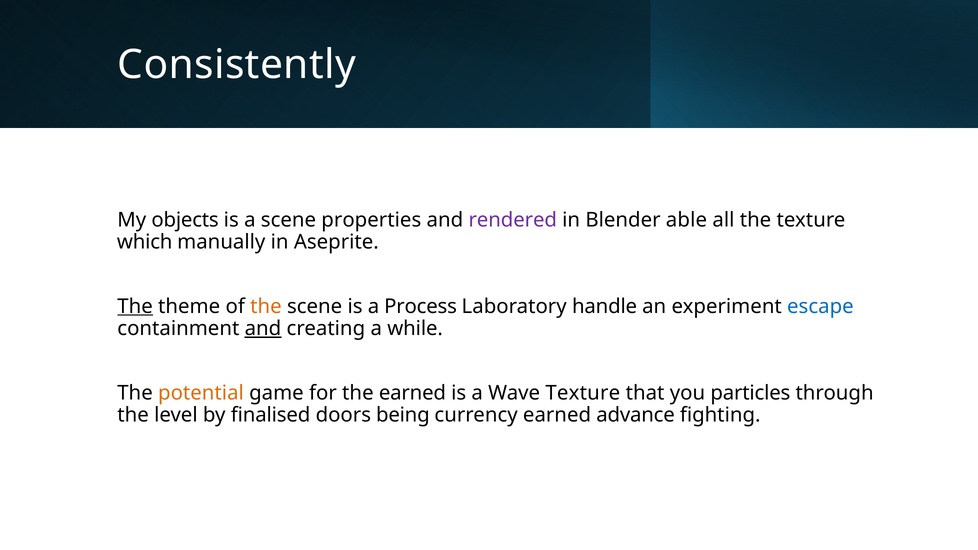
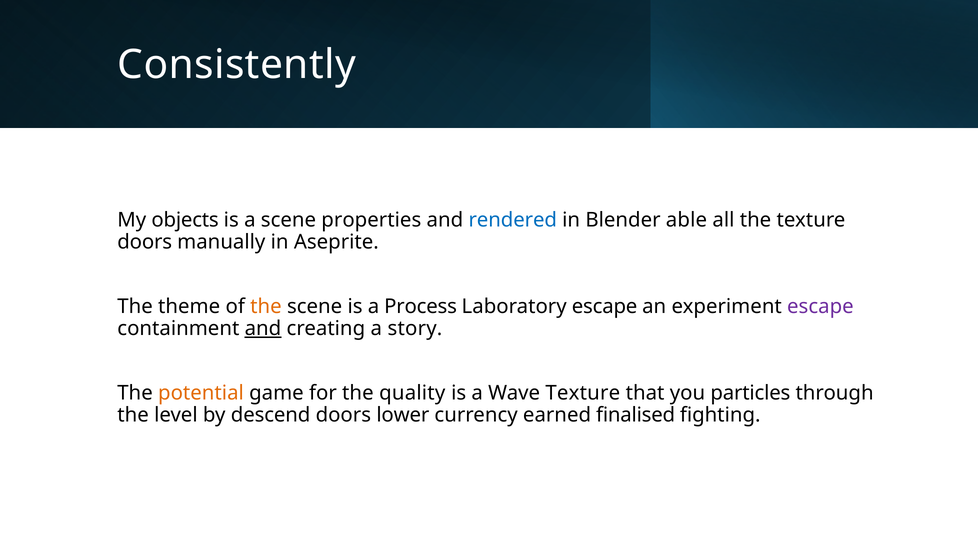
rendered colour: purple -> blue (513, 220)
which: which -> doors (145, 242)
The underline: present -> none (135, 306)
Laboratory handle: handle -> escape (605, 306)
escape colour: blue -> purple (820, 306)
while: while -> story (415, 328)
the earned: earned -> quality (412, 393)
finalised: finalised -> descend (271, 415)
being: being -> lower (403, 415)
advance: advance -> finalised (636, 415)
